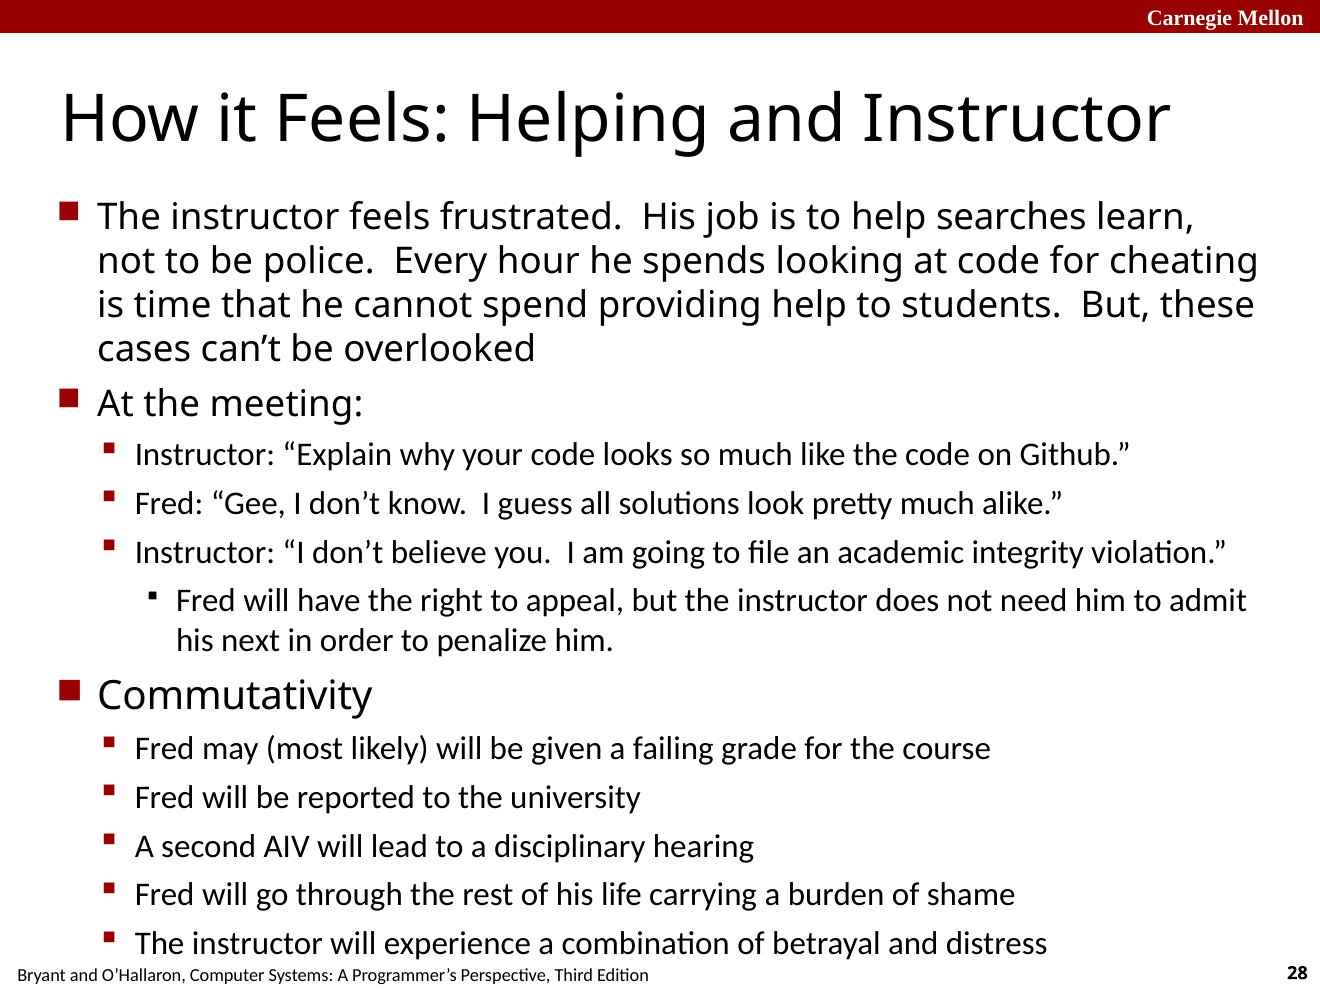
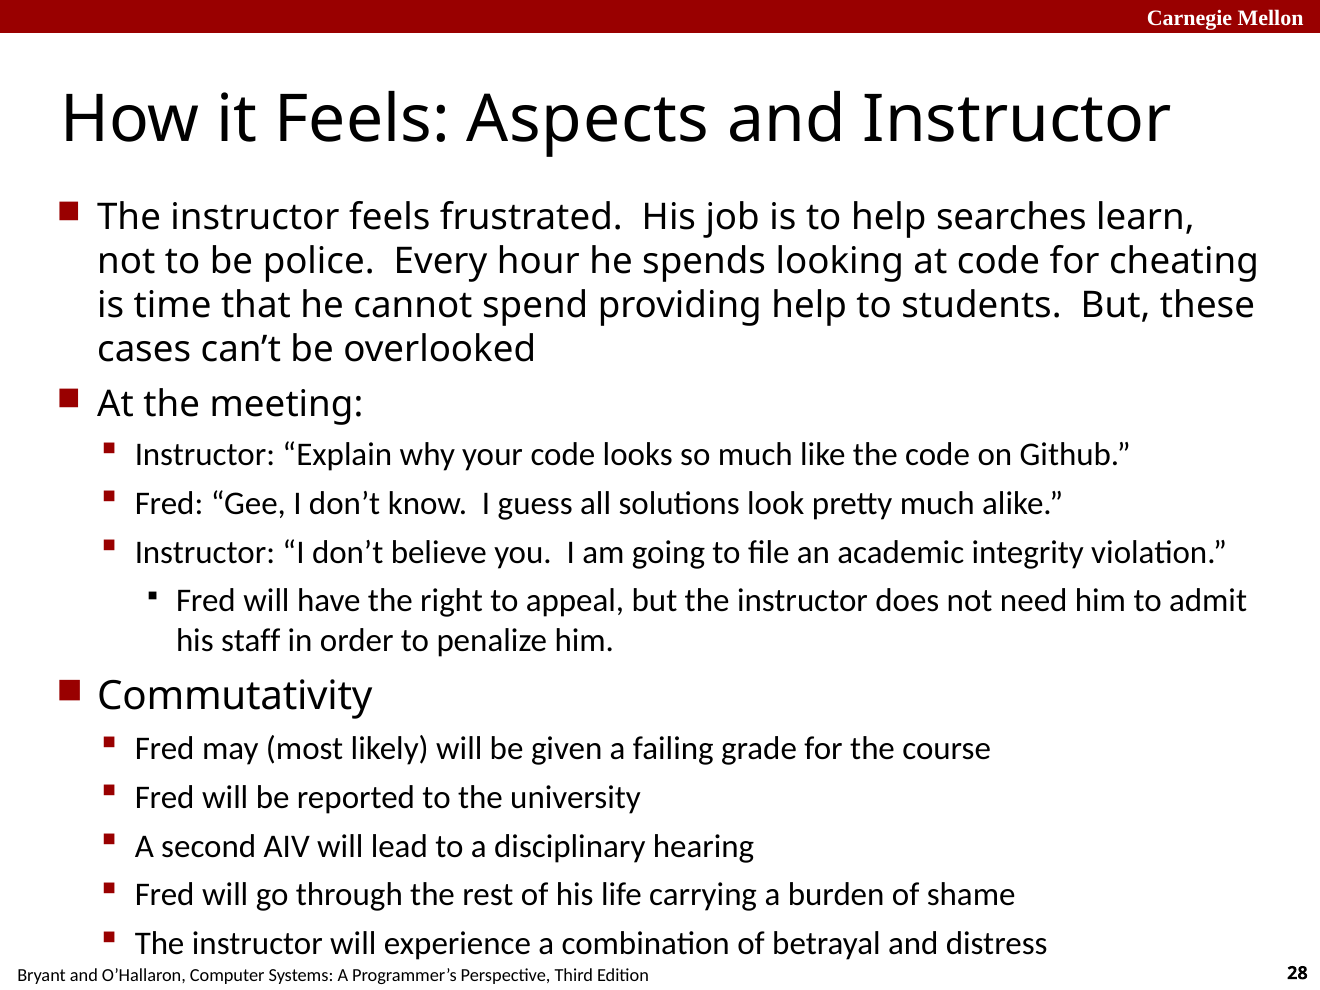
Helping: Helping -> Aspects (588, 120)
next: next -> staff (251, 641)
